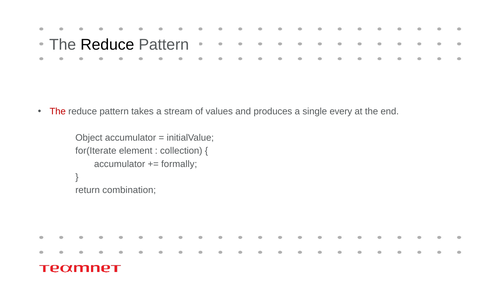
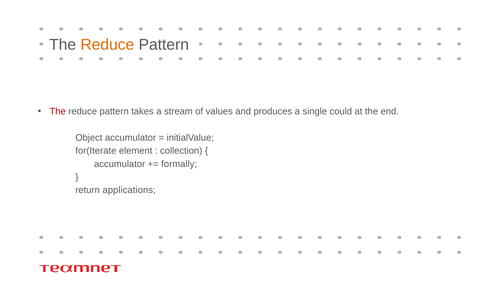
Reduce colour: black -> orange (107, 45)
every: every -> could (341, 112)
combination: combination -> applications (129, 190)
